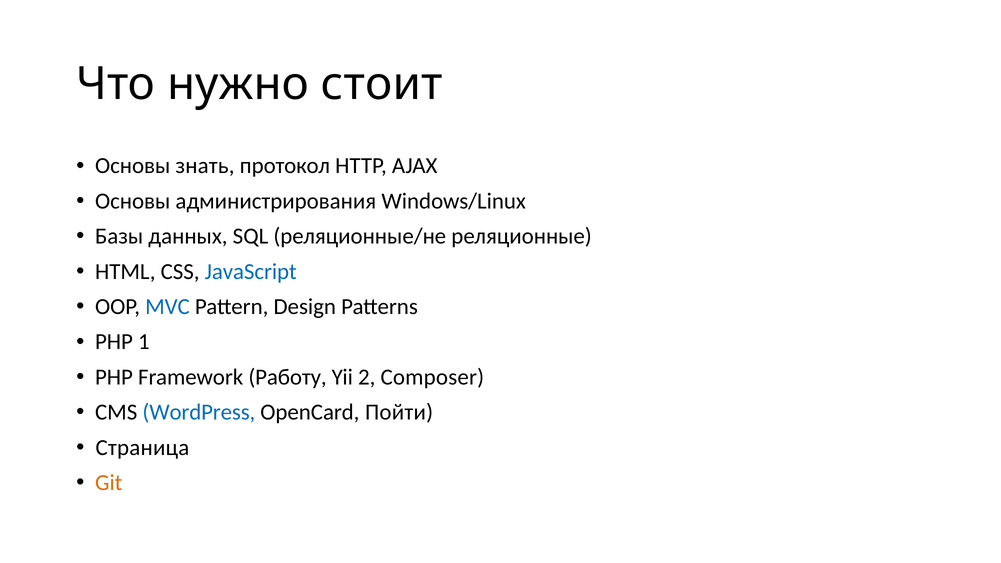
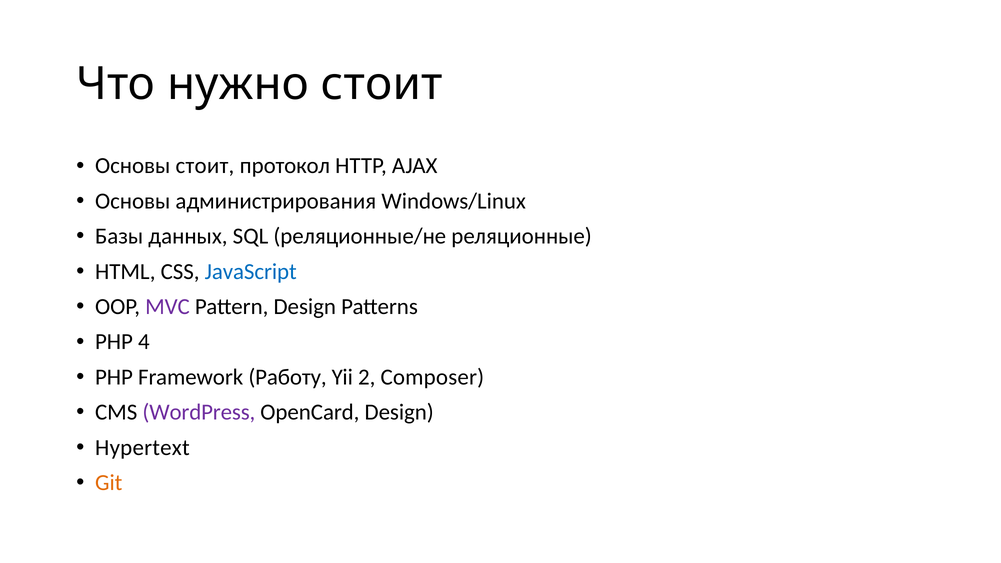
Основы знать: знать -> стоит (205, 166)
MVC colour: blue -> purple (168, 307)
1: 1 -> 4 (144, 342)
WordPress colour: blue -> purple (199, 412)
OpenCard Пойти: Пойти -> Design (399, 412)
Страница: Страница -> Hypertext (142, 447)
